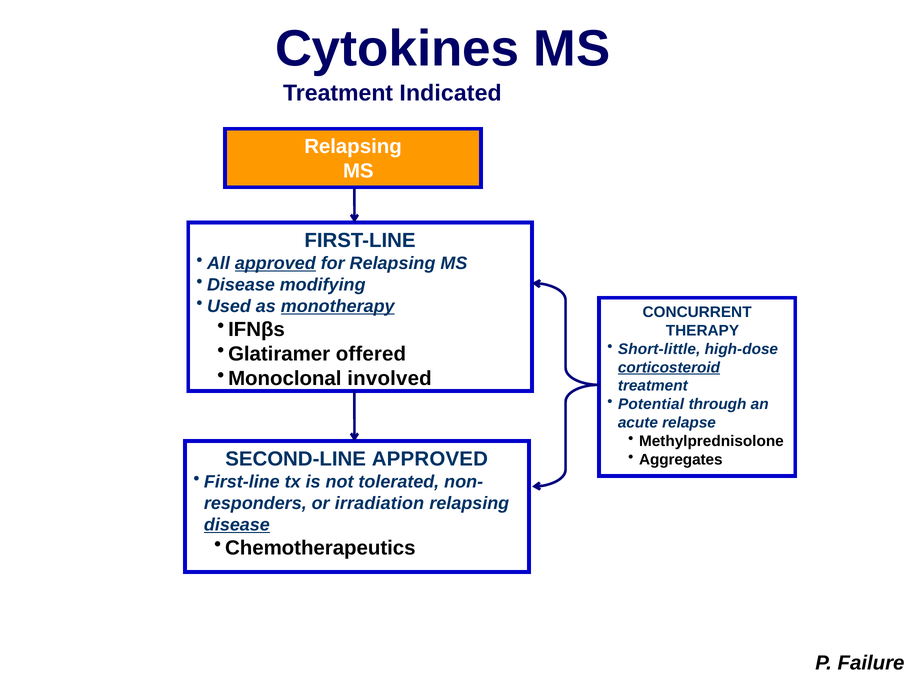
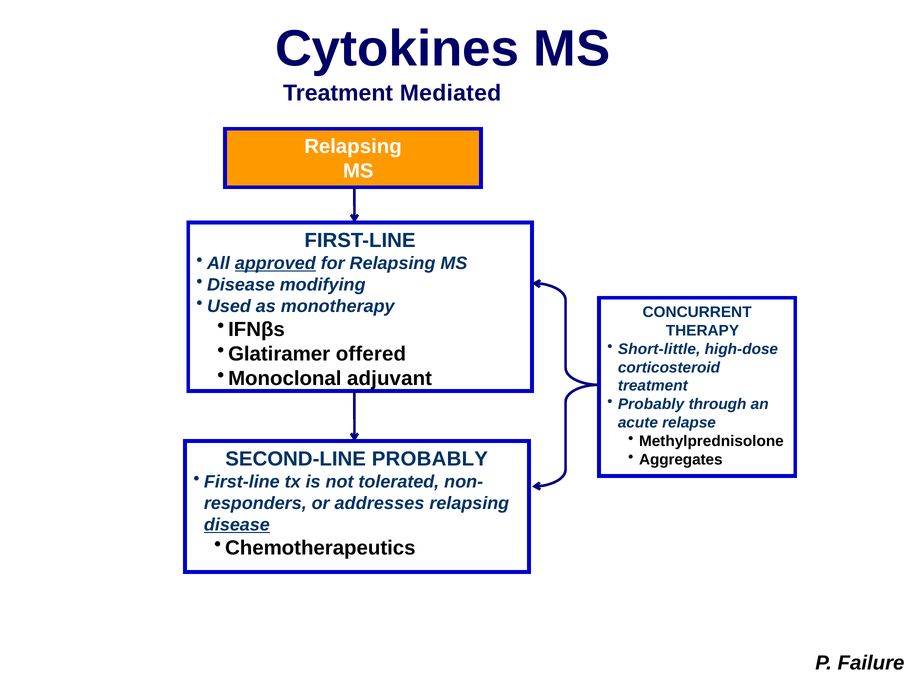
Indicated: Indicated -> Mediated (451, 93)
monotherapy underline: present -> none (338, 307)
corticosteroid underline: present -> none (669, 368)
involved: involved -> adjuvant (390, 379)
Potential: Potential -> Probably (651, 405)
SECOND-LINE APPROVED: APPROVED -> PROBABLY (430, 459)
irradiation: irradiation -> addresses (379, 504)
